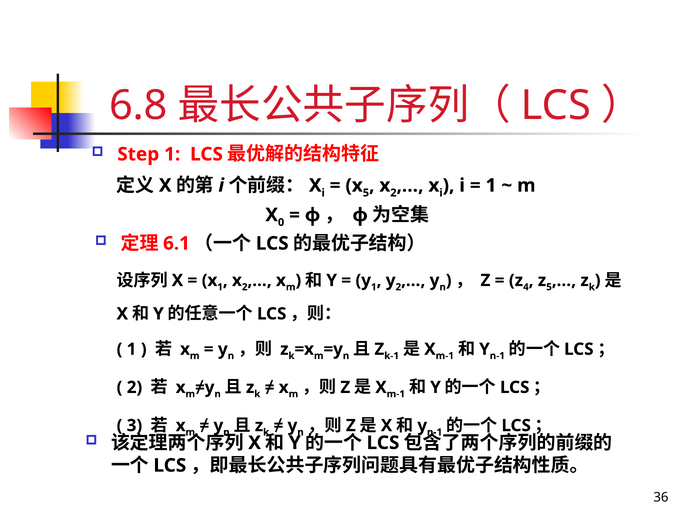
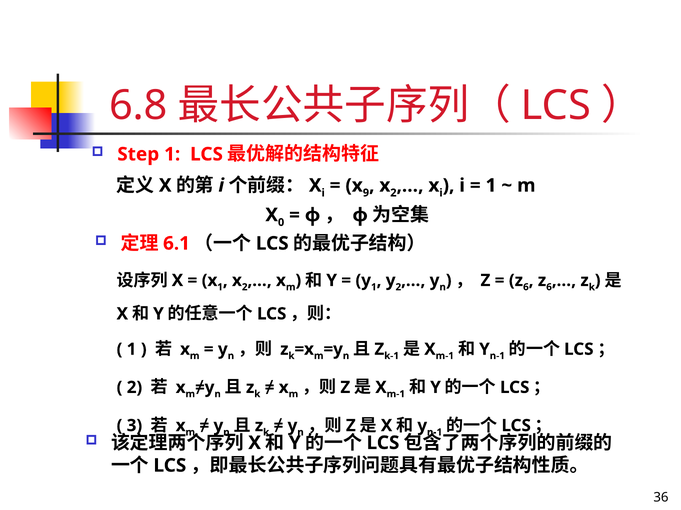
5: 5 -> 9 (366, 193)
4: 4 -> 6 (526, 287)
5: 5 -> 6 (549, 287)
